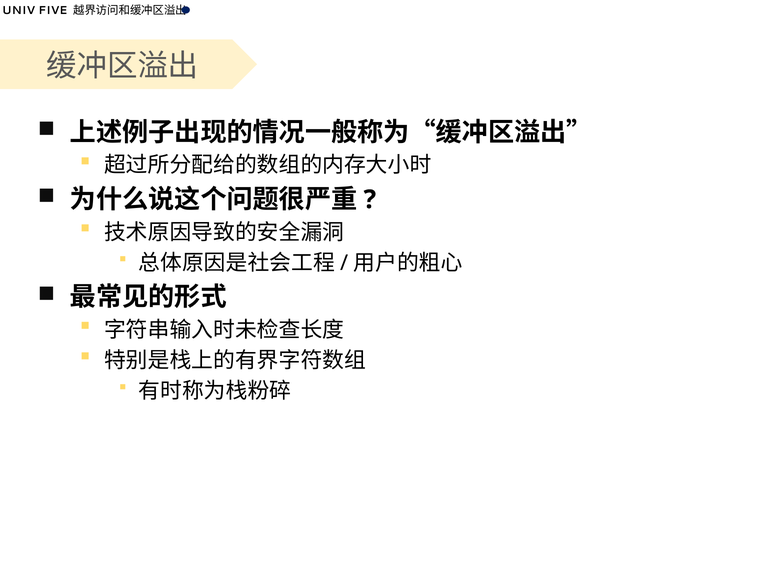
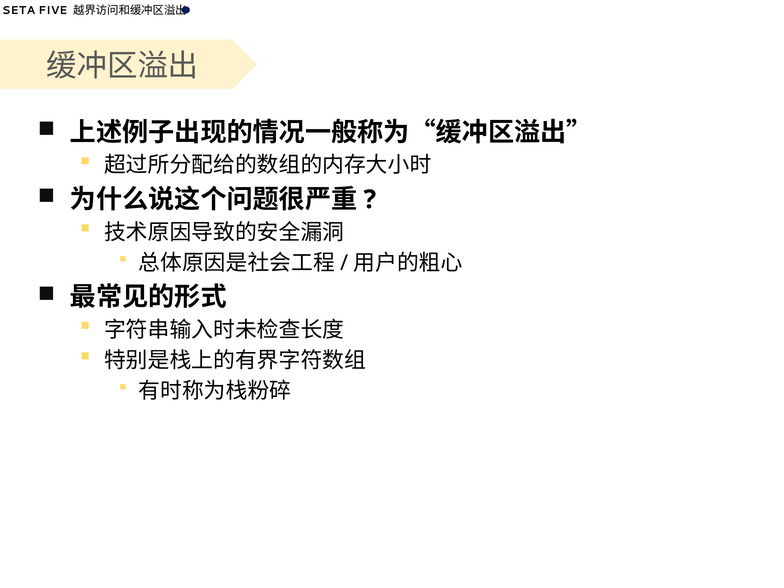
UNIV: UNIV -> SETA (19, 10)
